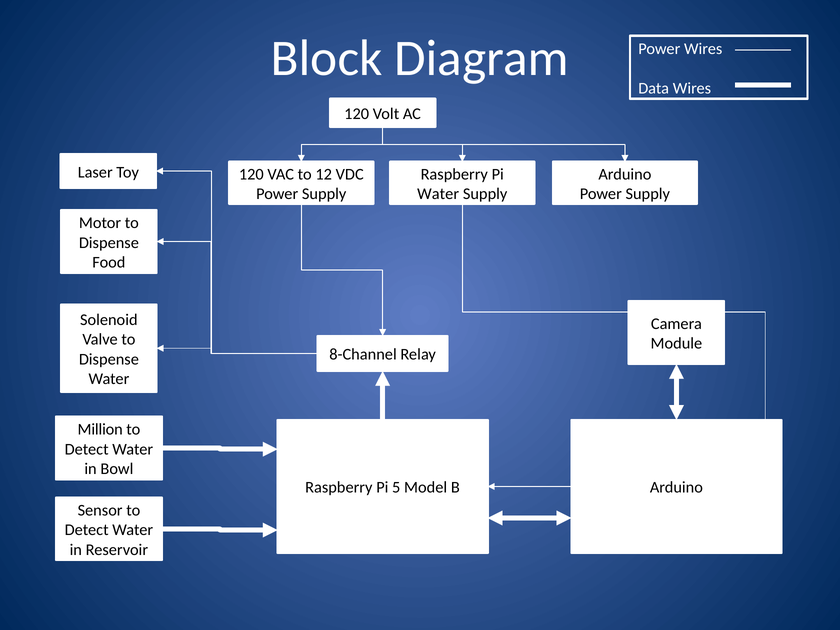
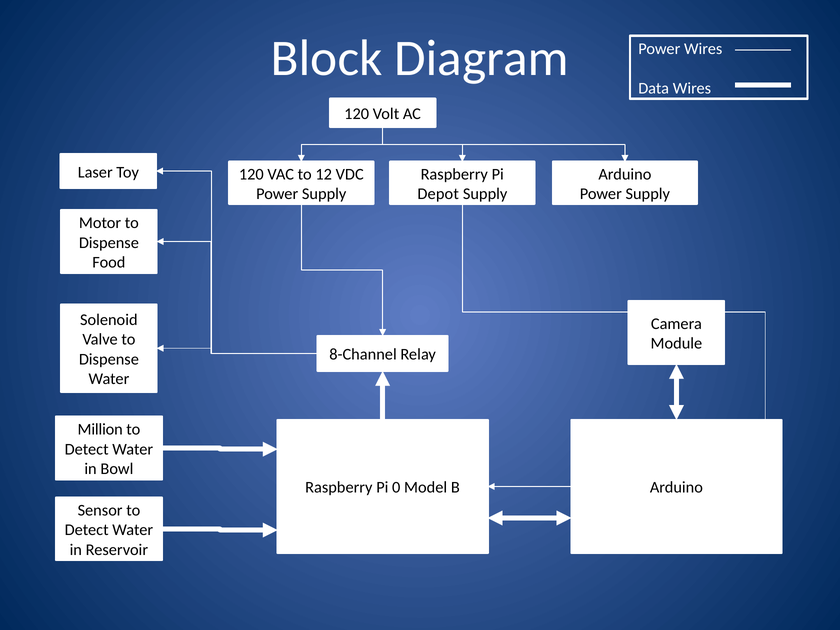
Water: Water -> Depot (438, 194)
5: 5 -> 0 (396, 488)
